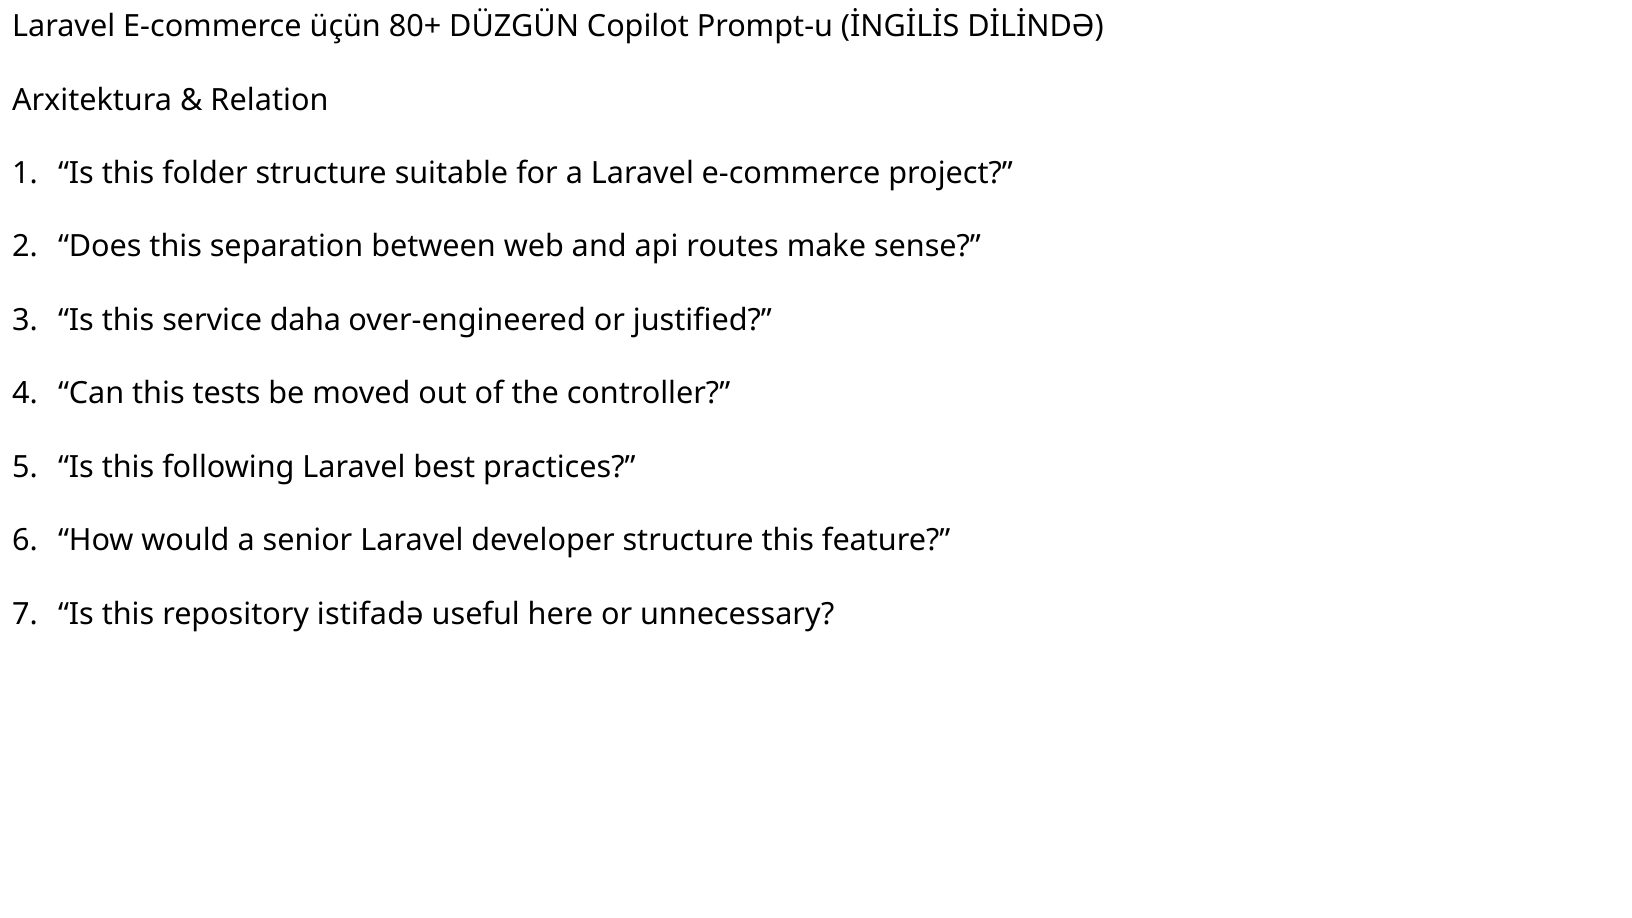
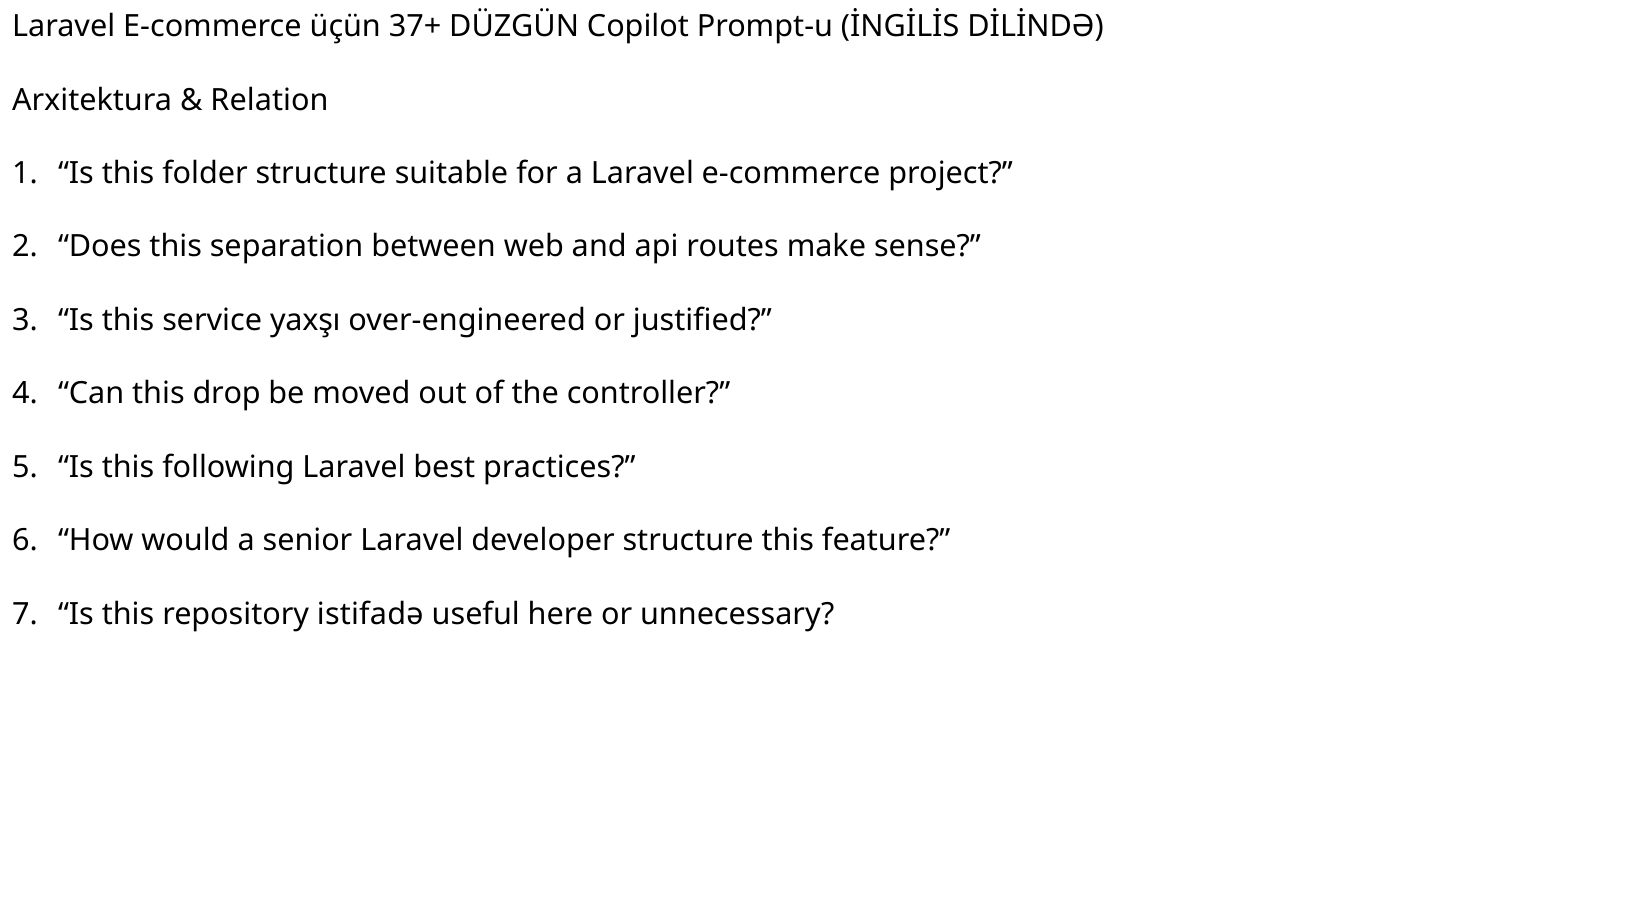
80+: 80+ -> 37+ (415, 26)
daha: daha -> yaxşı (305, 320)
tests: tests -> drop (227, 394)
